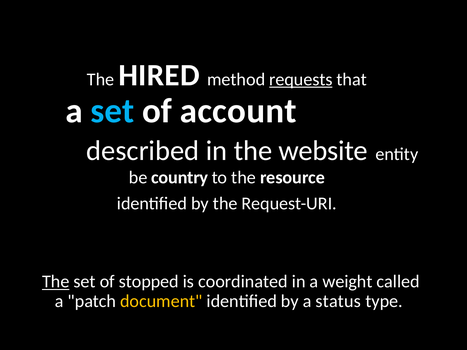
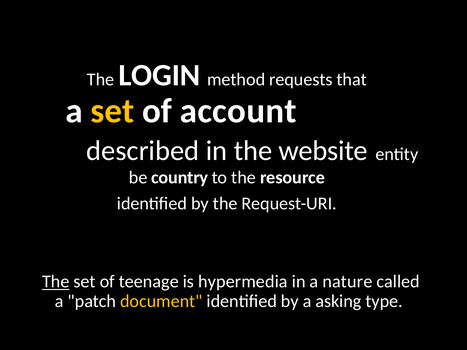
HIRED: HIRED -> LOGIN (159, 75)
requests underline: present -> none (301, 79)
set colour: light blue -> yellow (112, 111)
stopped: stopped -> teenage (149, 282)
coordinated: coordinated -> hypermedia (243, 282)
weight: weight -> nature (347, 282)
status: status -> asking (338, 301)
